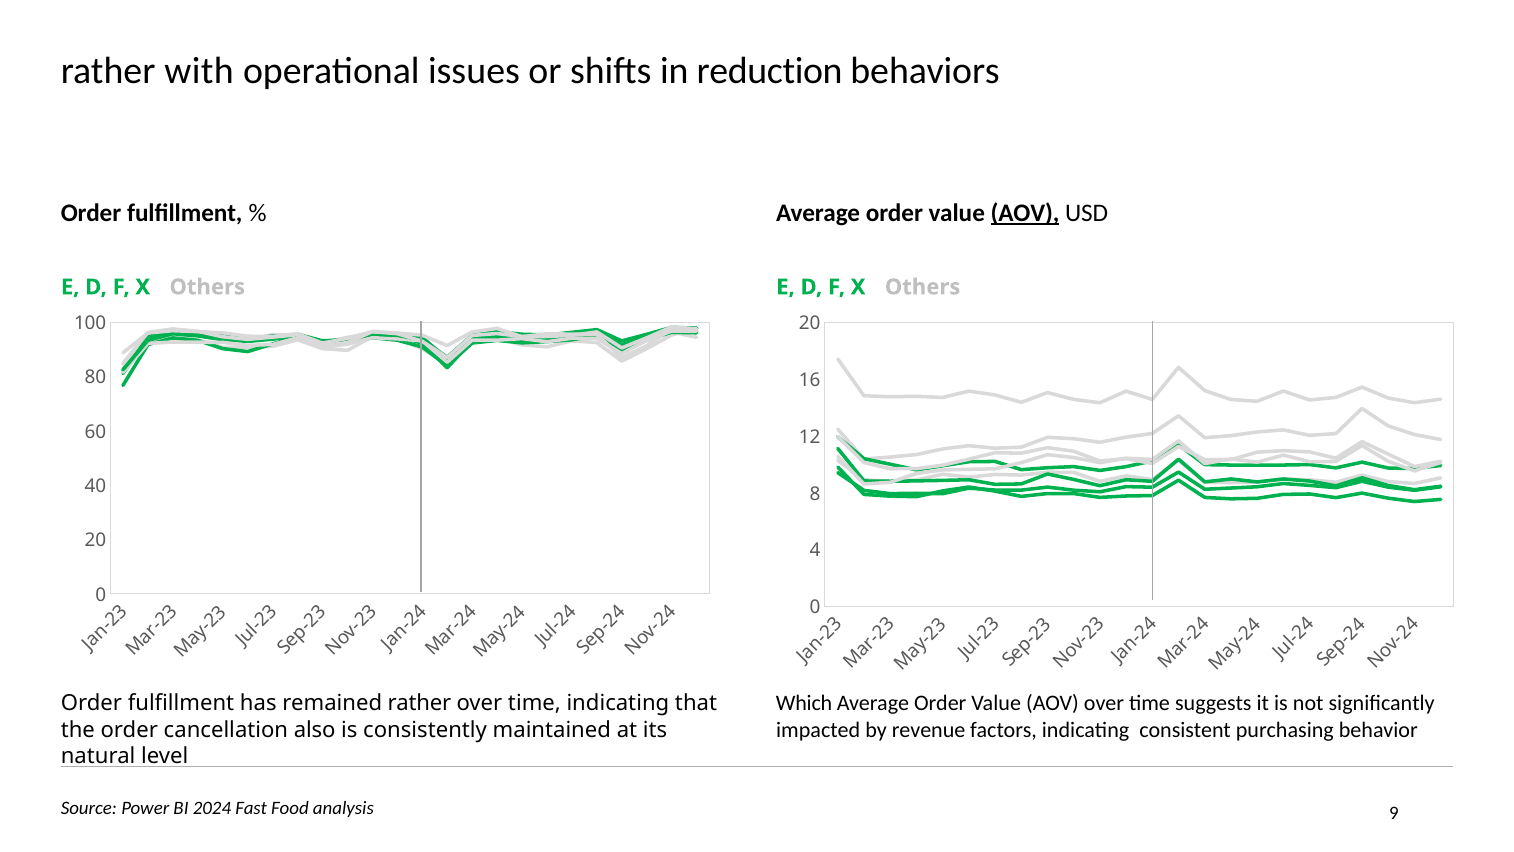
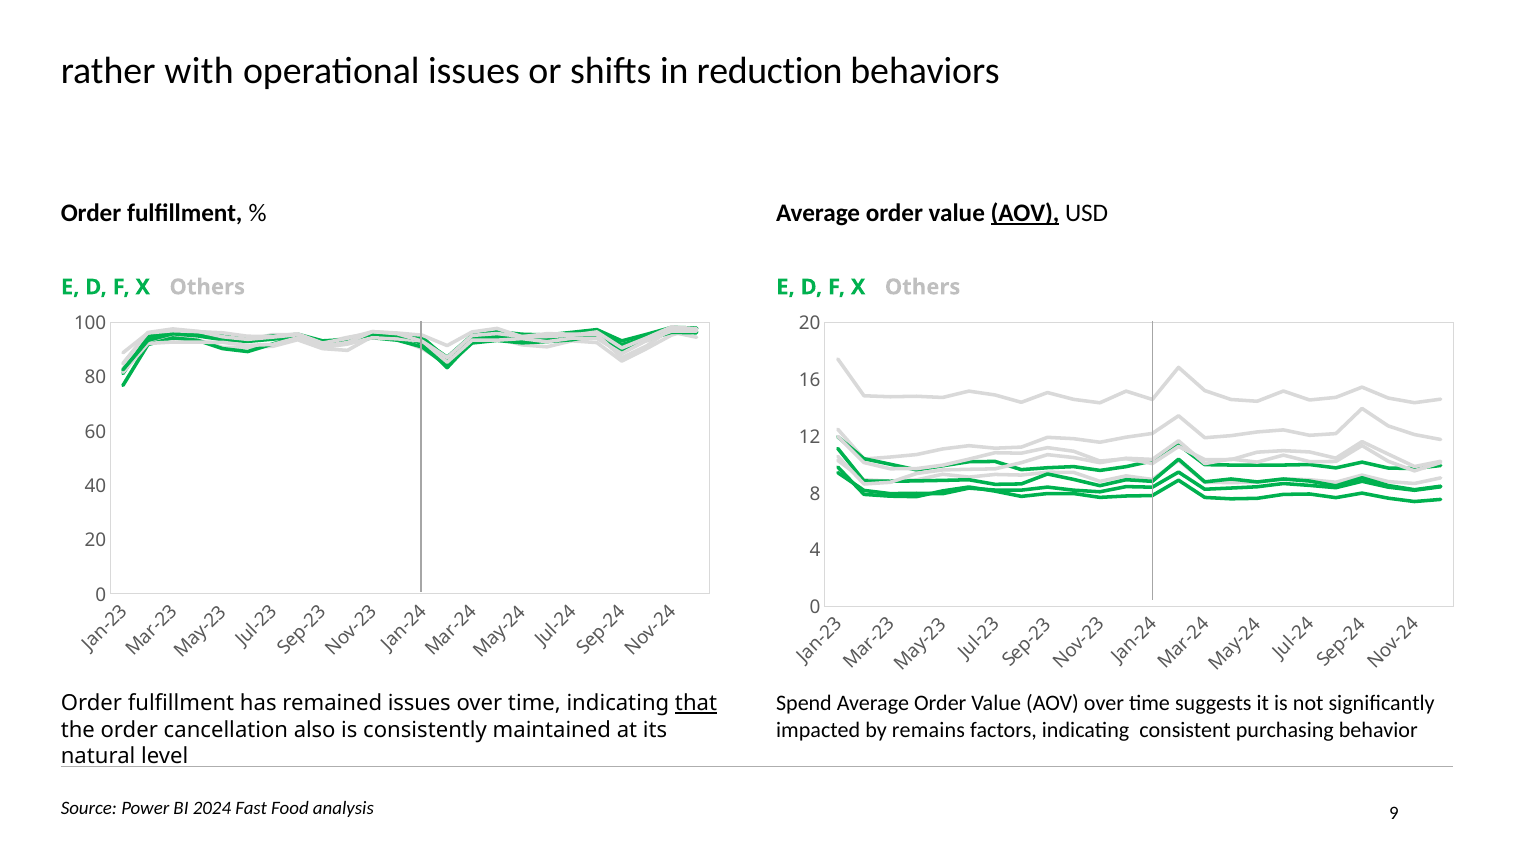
Which: Which -> Spend (804, 703)
remained rather: rather -> issues (419, 703)
that underline: none -> present (696, 703)
revenue: revenue -> remains (928, 730)
